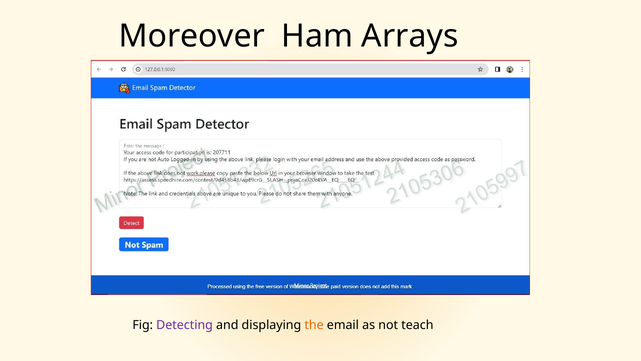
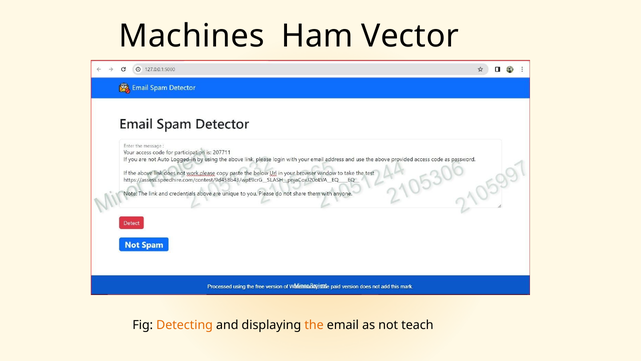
Moreover: Moreover -> Machines (192, 36)
Arrays: Arrays -> Vector (410, 36)
Detecting colour: purple -> orange (185, 325)
